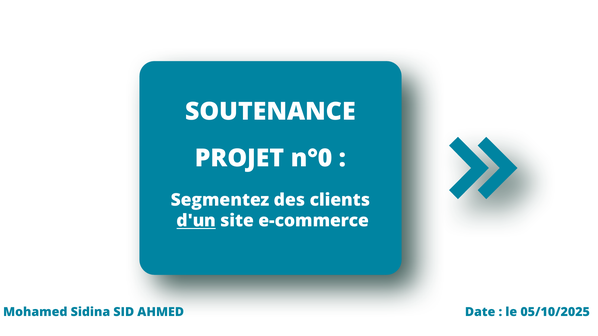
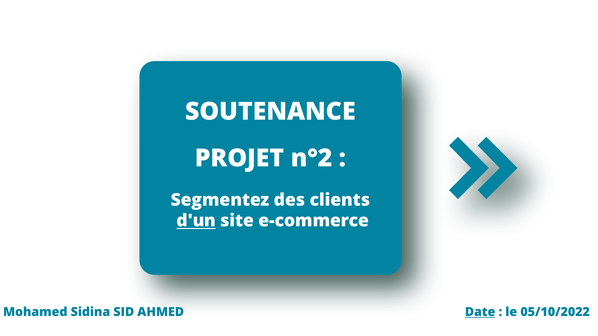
n°0: n°0 -> n°2 (312, 158)
Date underline: none -> present (480, 312)
05/10/2025: 05/10/2025 -> 05/10/2022 (555, 312)
